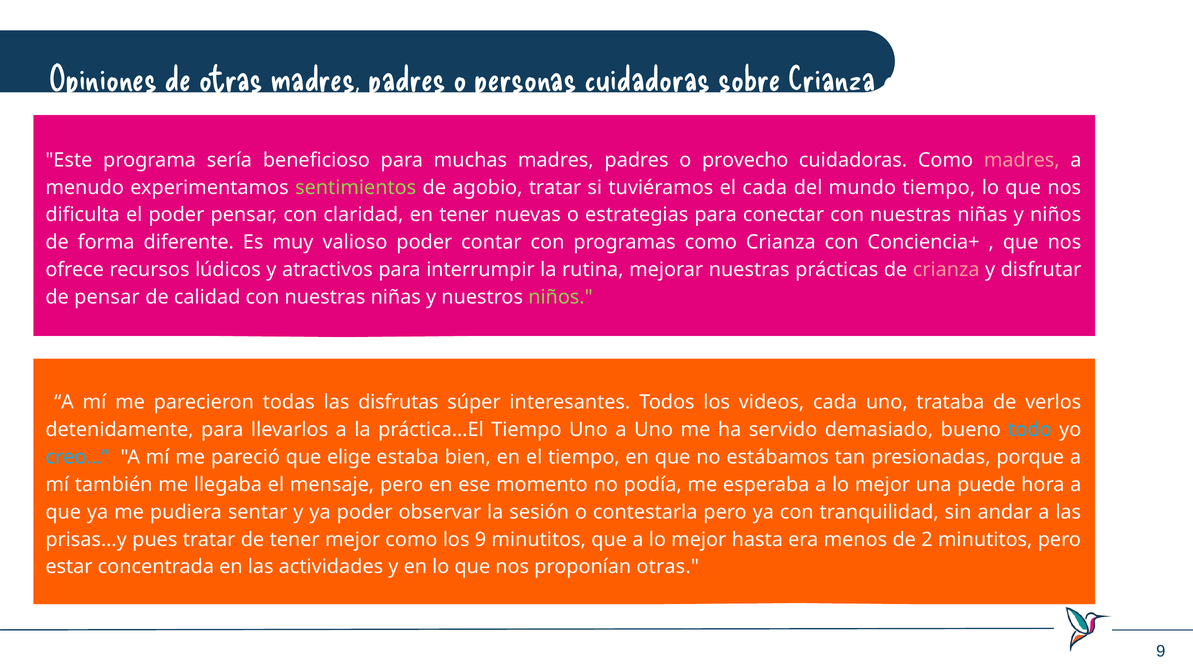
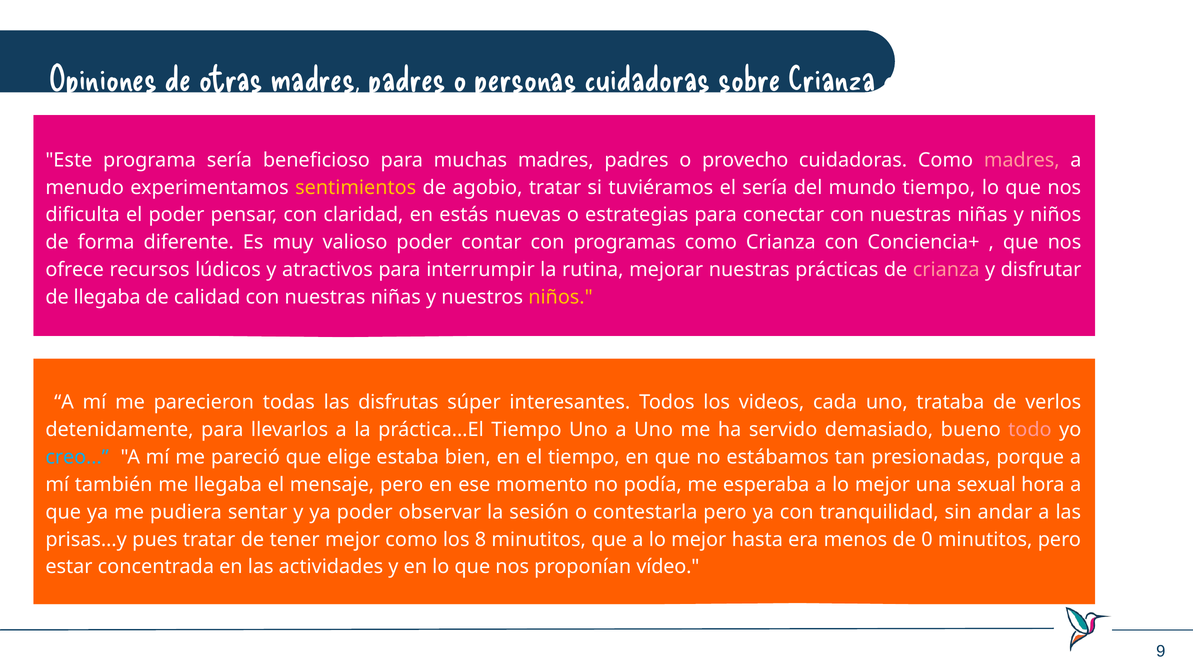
sentimientos colour: light green -> yellow (356, 188)
el cada: cada -> sería (765, 188)
en tener: tener -> estás (464, 215)
de pensar: pensar -> llegaba (107, 297)
niños colour: light green -> yellow (561, 297)
todo colour: light blue -> pink (1030, 430)
puede: puede -> sexual (986, 485)
los 9: 9 -> 8 (481, 540)
2: 2 -> 0 (927, 540)
proponían otras: otras -> vídeo (668, 567)
